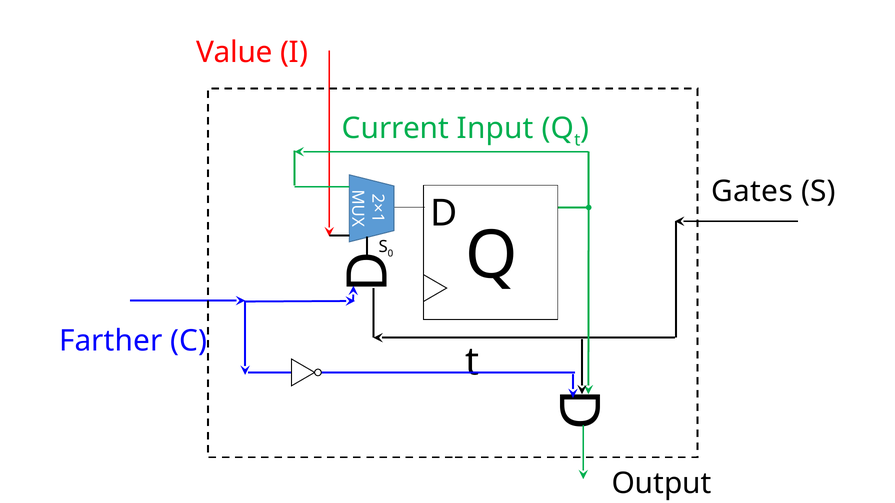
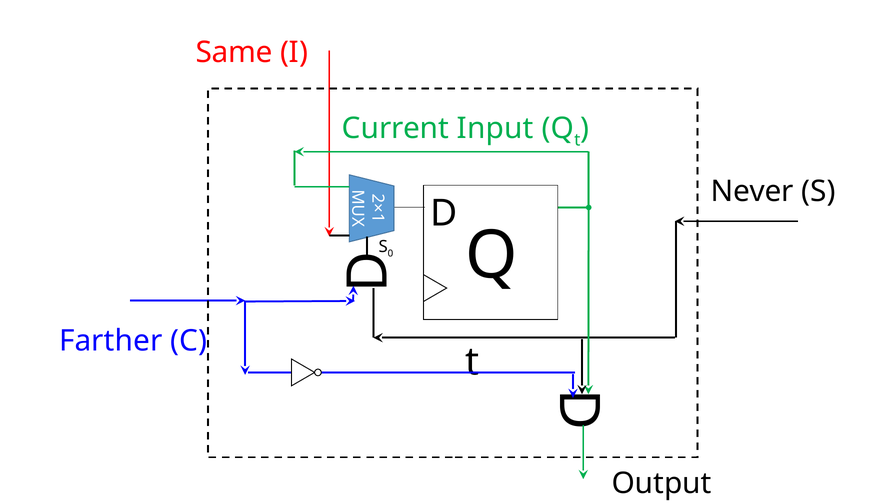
Value: Value -> Same (234, 52)
Gates: Gates -> Never (752, 192)
